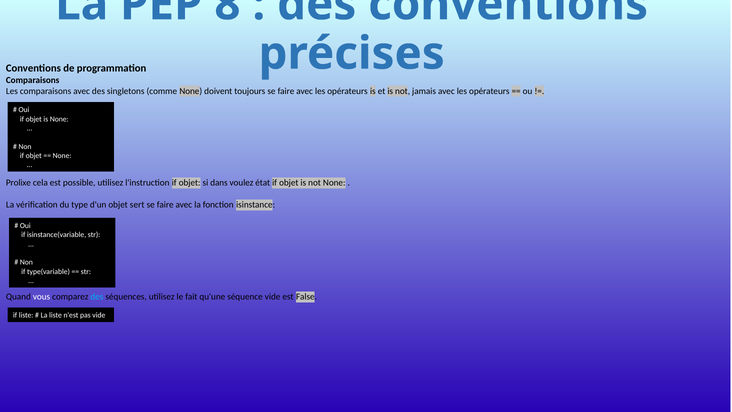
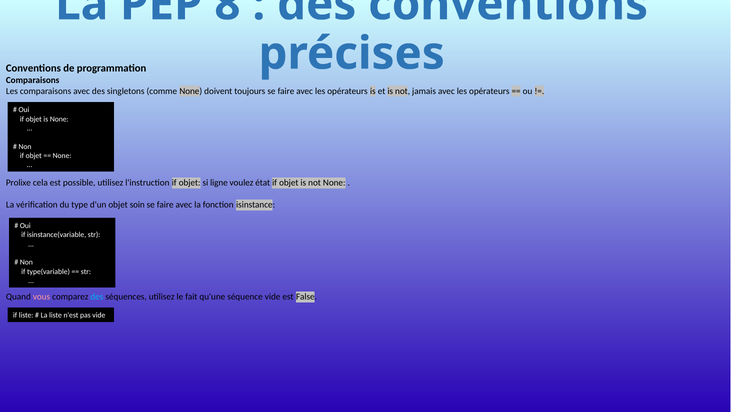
dans: dans -> ligne (219, 183)
sert: sert -> soin (137, 205)
vous colour: white -> pink (42, 297)
